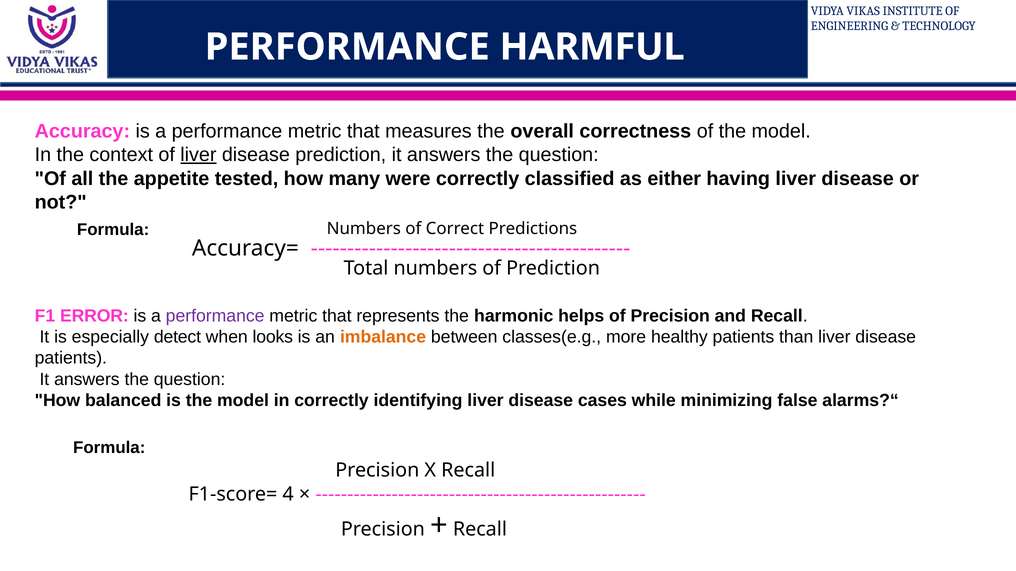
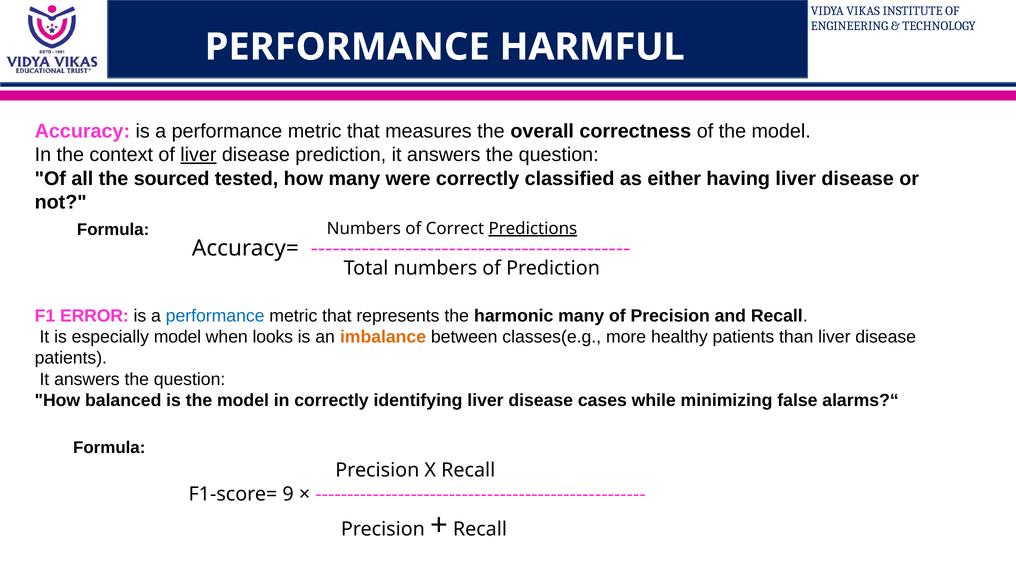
appetite: appetite -> sourced (172, 179)
Predictions underline: none -> present (533, 229)
performance colour: purple -> blue (215, 316)
harmonic helps: helps -> many (581, 316)
especially detect: detect -> model (177, 337)
4: 4 -> 9 (288, 494)
